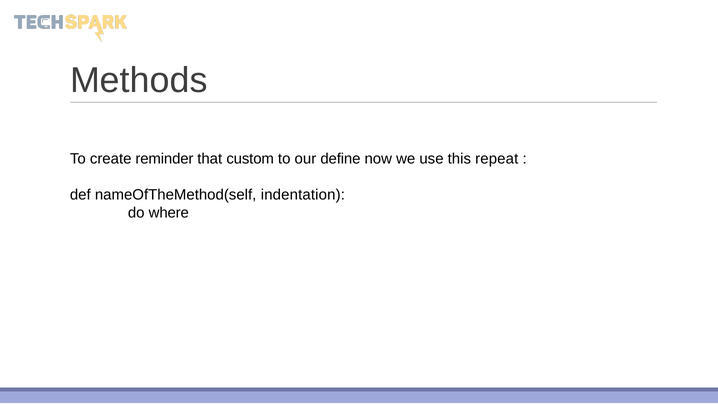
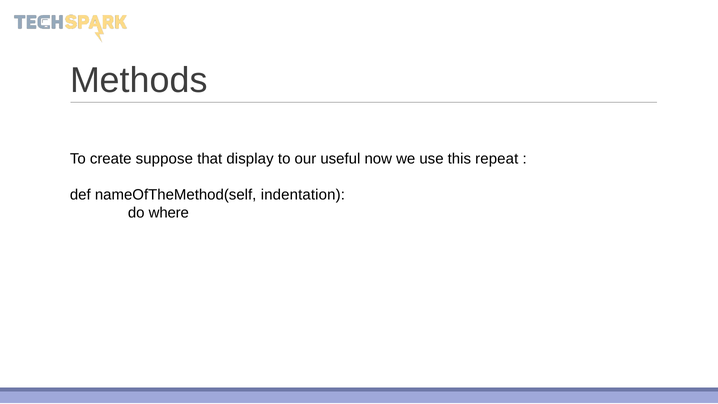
reminder: reminder -> suppose (164, 159)
custom: custom -> display (250, 159)
define: define -> useful (340, 159)
